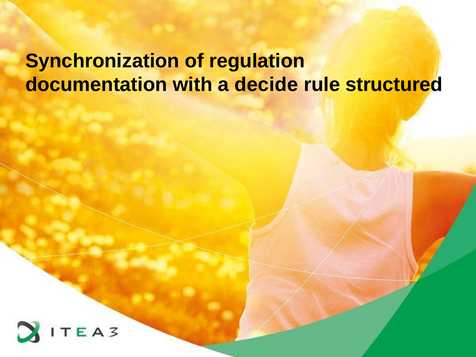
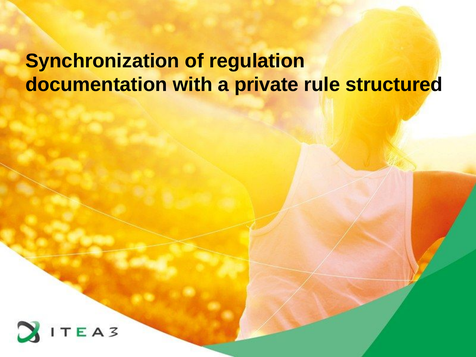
decide: decide -> private (266, 85)
